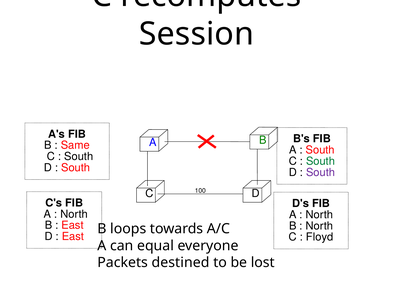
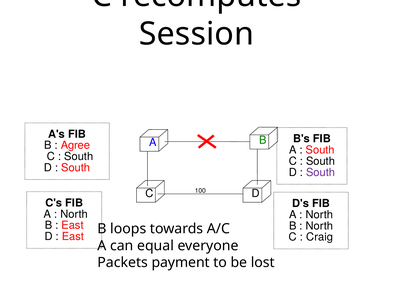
Same: Same -> Agree (75, 145)
South colour: green -> black (321, 161)
Floyd: Floyd -> Craig (320, 237)
destined: destined -> payment (181, 262)
